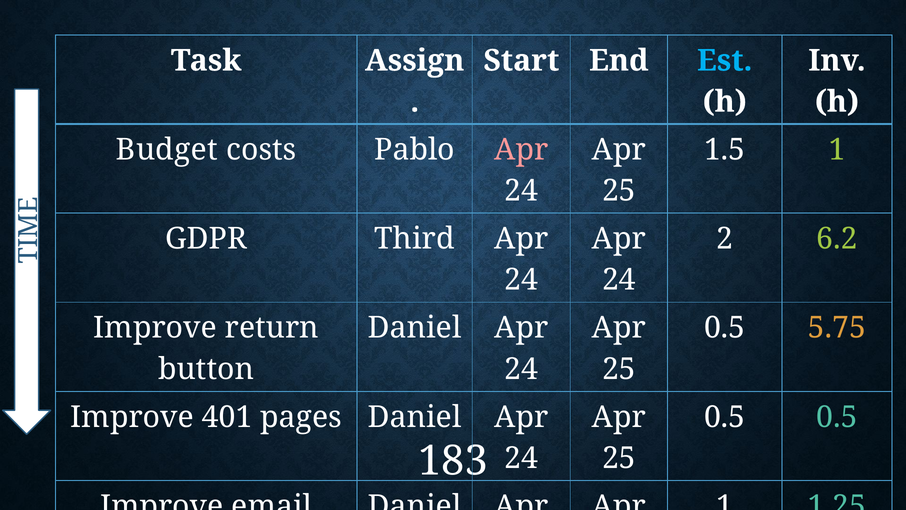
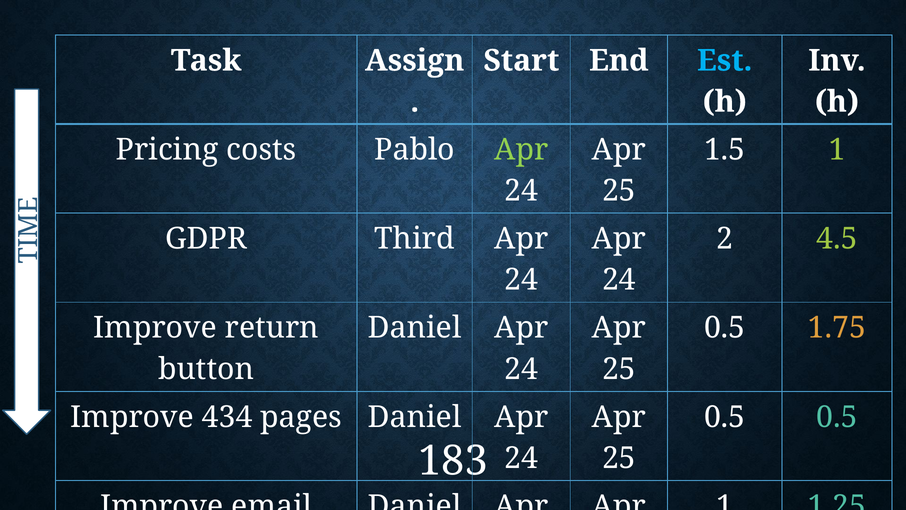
Budget: Budget -> Pricing (167, 150)
Apr colour: pink -> light green (521, 150)
6.2: 6.2 -> 4.5 (837, 239)
5.75: 5.75 -> 1.75 (837, 328)
401: 401 -> 434 (227, 417)
